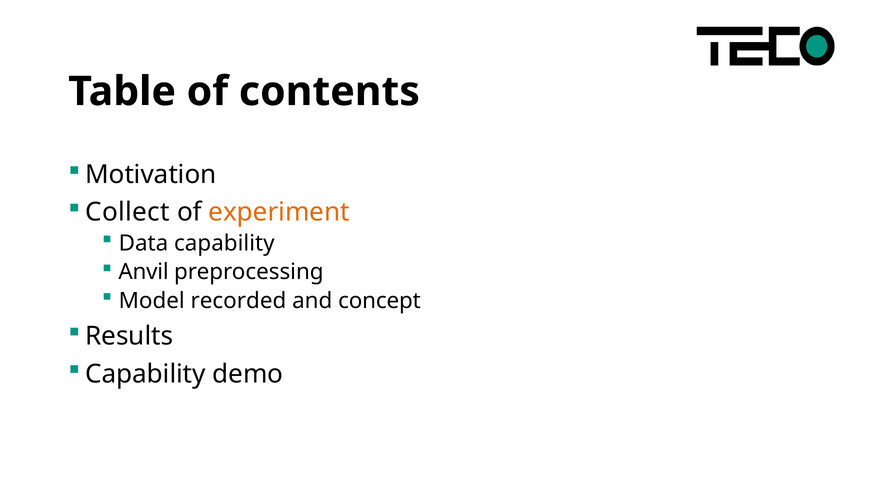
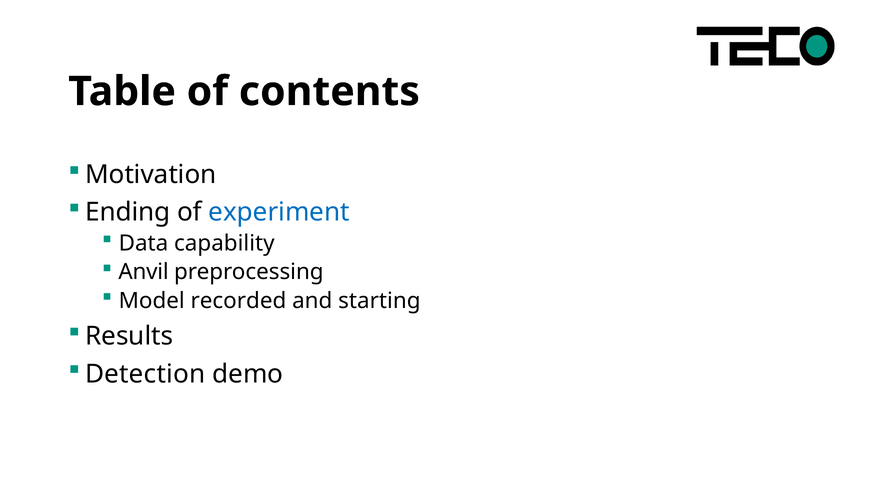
Collect: Collect -> Ending (128, 212)
experiment colour: orange -> blue (279, 212)
concept: concept -> starting (379, 301)
Capability: Capability -> Detection (145, 374)
